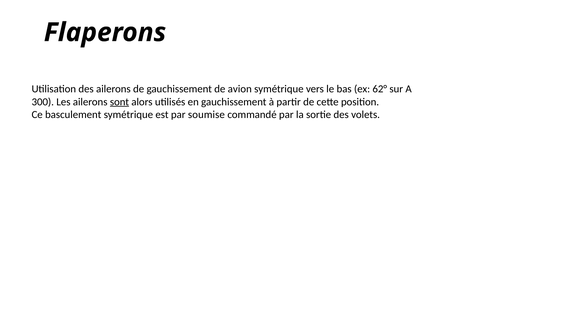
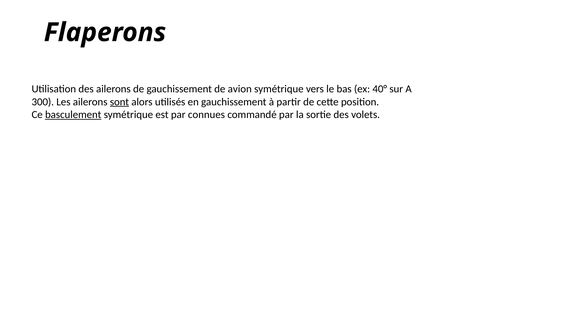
62°: 62° -> 40° (380, 89)
basculement underline: none -> present (73, 115)
soumise: soumise -> connues (206, 115)
